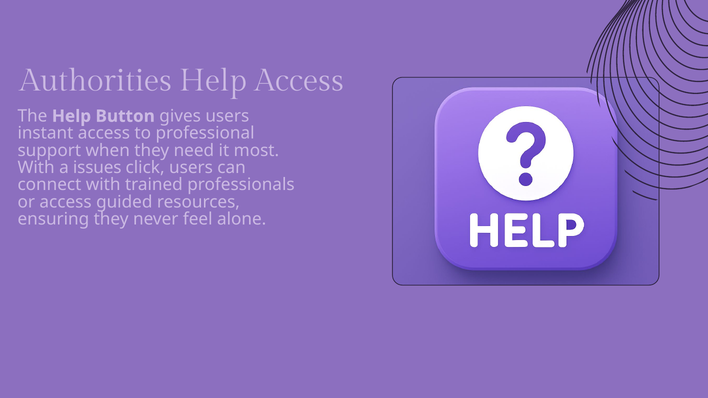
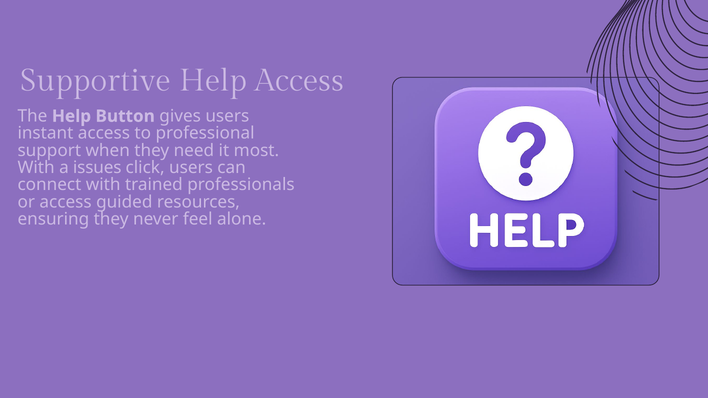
Authorities: Authorities -> Supportive (96, 81)
